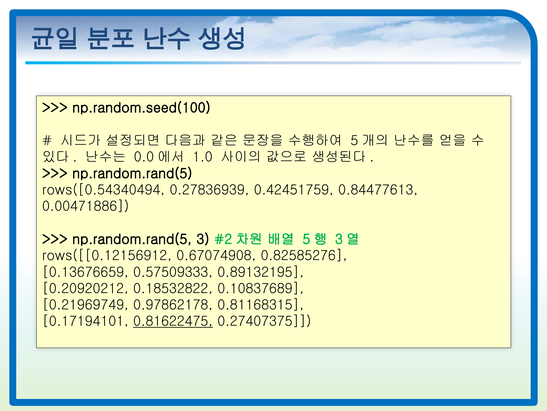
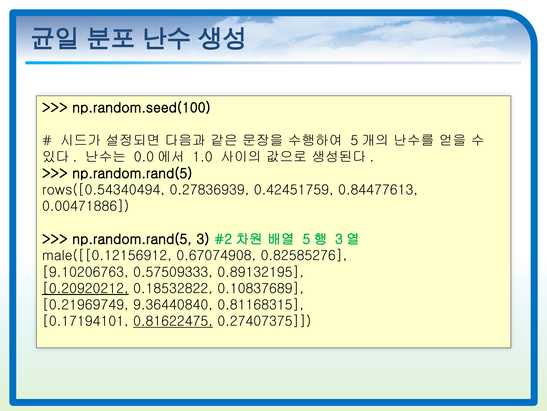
rows([[0.12156912: rows([[0.12156912 -> male([[0.12156912 (107, 255)
0.13676659: 0.13676659 -> 9.10206763 (85, 272)
0.20920212 underline: none -> present (85, 288)
0.97862178: 0.97862178 -> 9.36440840 (173, 304)
